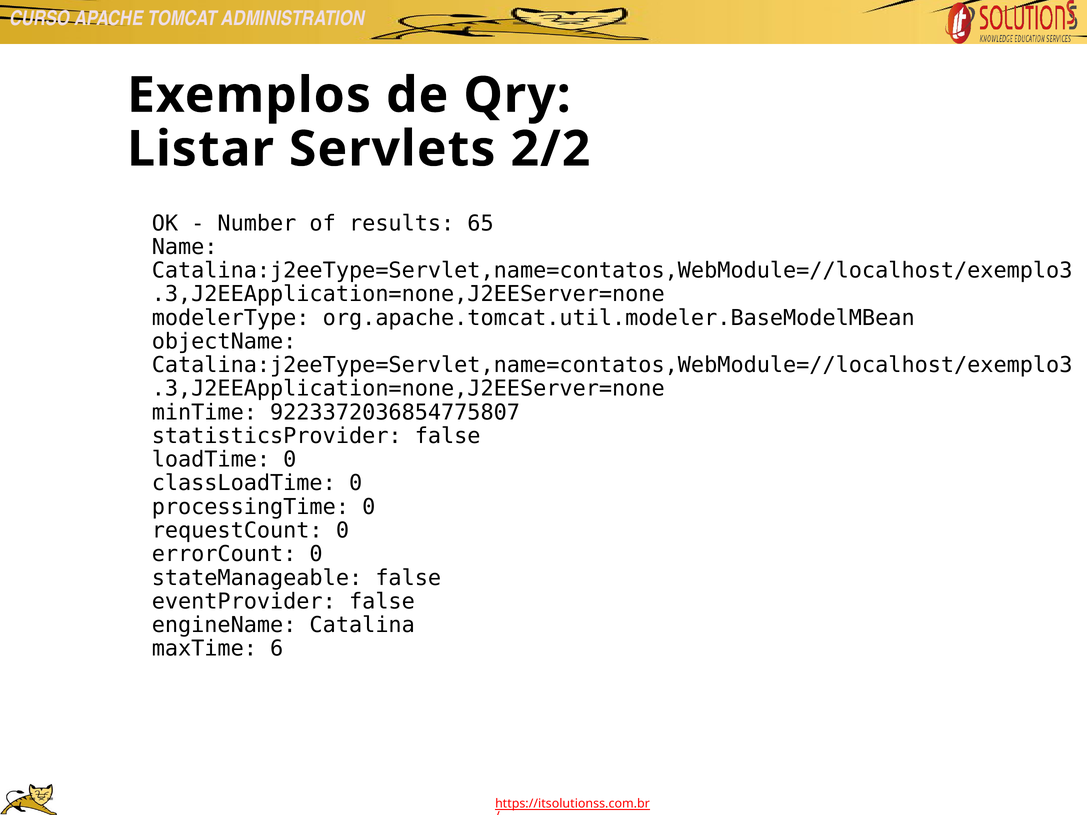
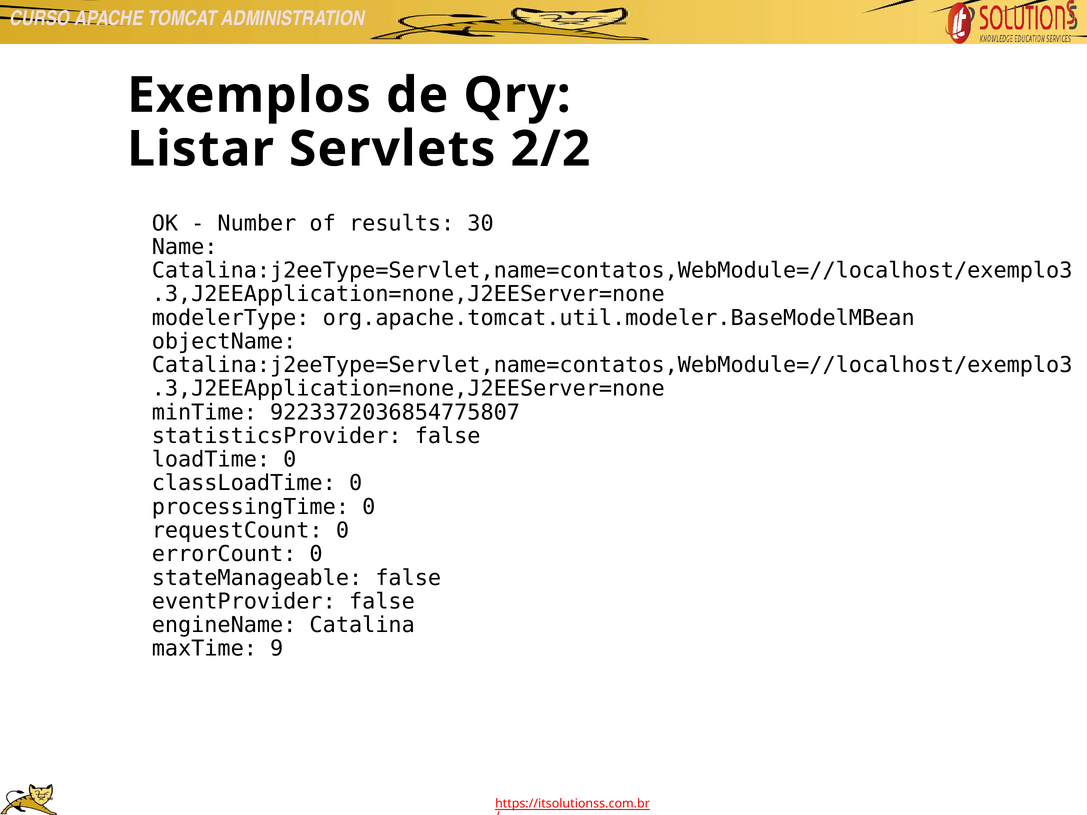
65: 65 -> 30 (481, 223)
6: 6 -> 9 (277, 649)
